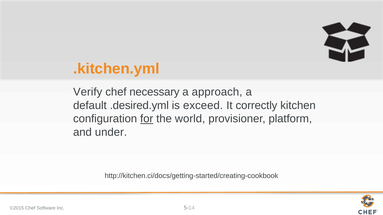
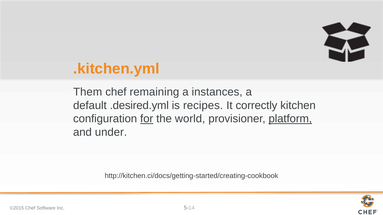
Verify: Verify -> Them (88, 92)
necessary: necessary -> remaining (154, 92)
approach: approach -> instances (217, 92)
exceed: exceed -> recipes (203, 106)
platform underline: none -> present (290, 119)
